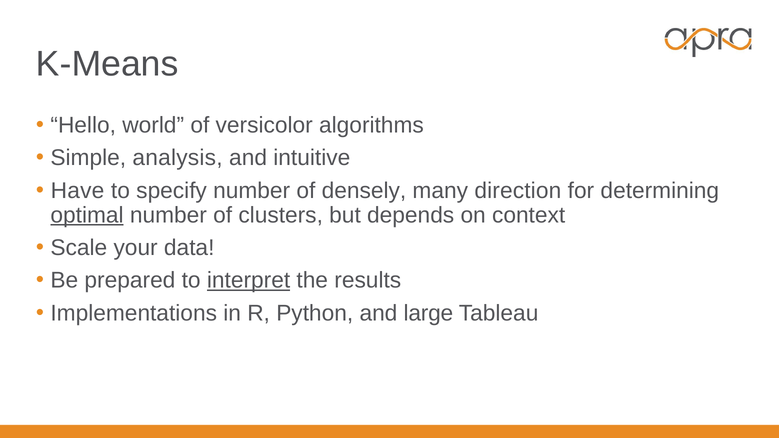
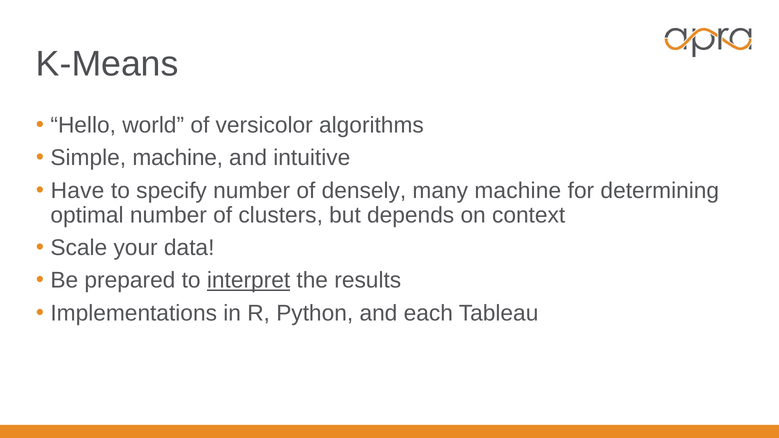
Simple analysis: analysis -> machine (178, 158)
many direction: direction -> machine (518, 191)
optimal underline: present -> none (87, 215)
large: large -> each (428, 313)
